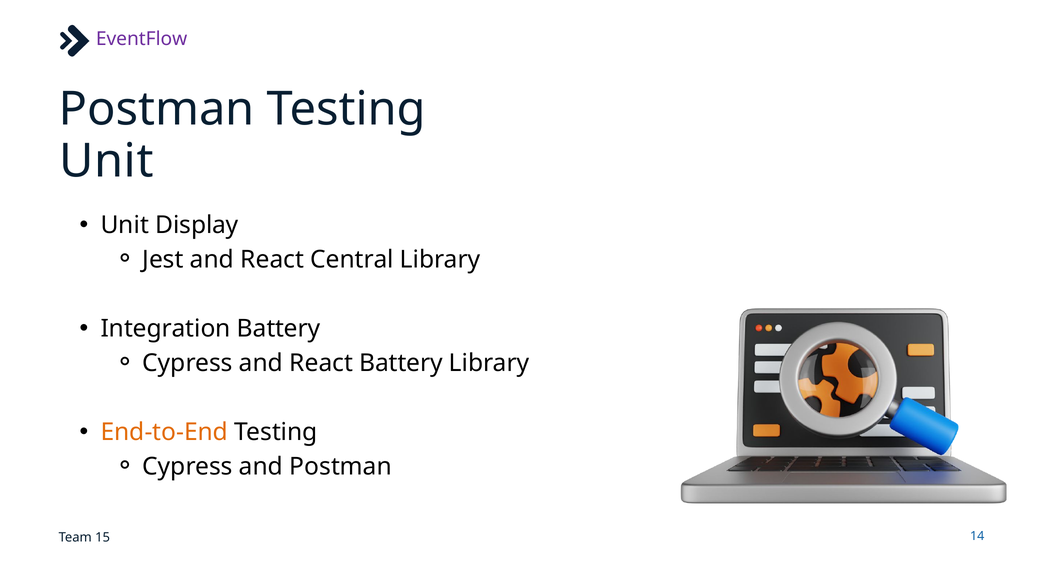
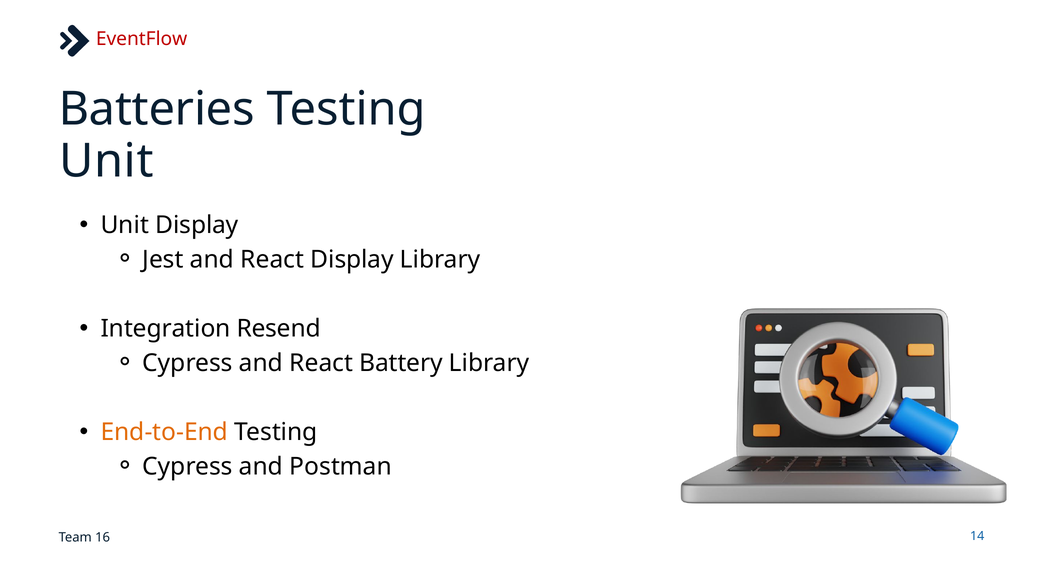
EventFlow colour: purple -> red (142, 39)
Postman: Postman -> Batteries (157, 109)
React Central: Central -> Display (352, 260)
Integration Battery: Battery -> Resend (279, 329)
15: 15 -> 16 (103, 537)
